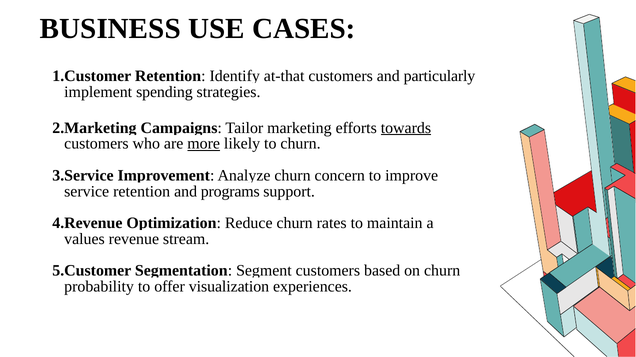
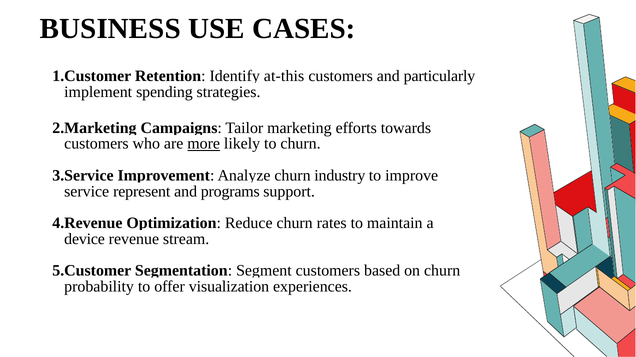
at-that: at-that -> at-this (284, 76)
towards underline: present -> none (406, 128)
concern: concern -> industry (340, 176)
service retention: retention -> represent (142, 192)
values: values -> device (85, 239)
